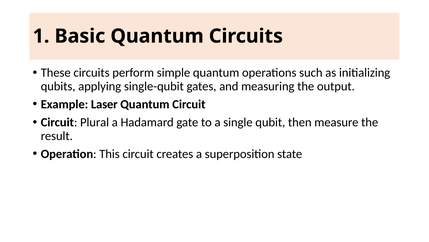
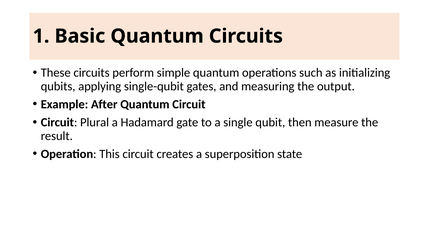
Laser: Laser -> After (104, 104)
